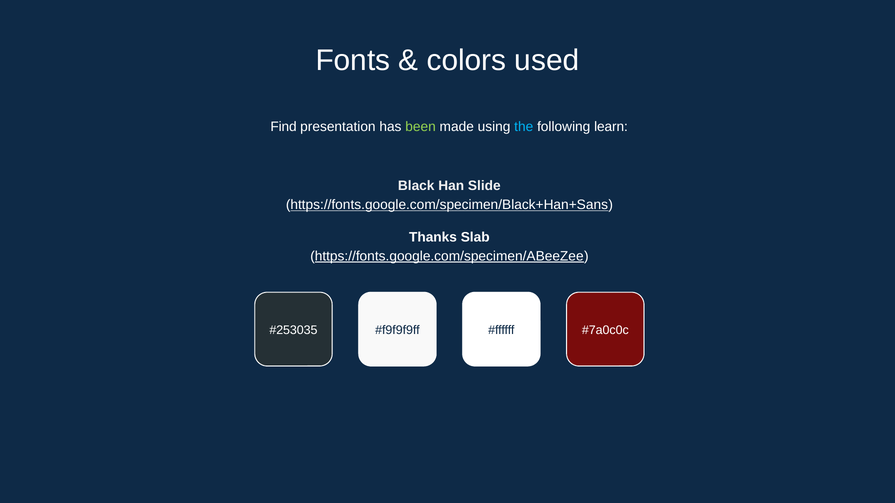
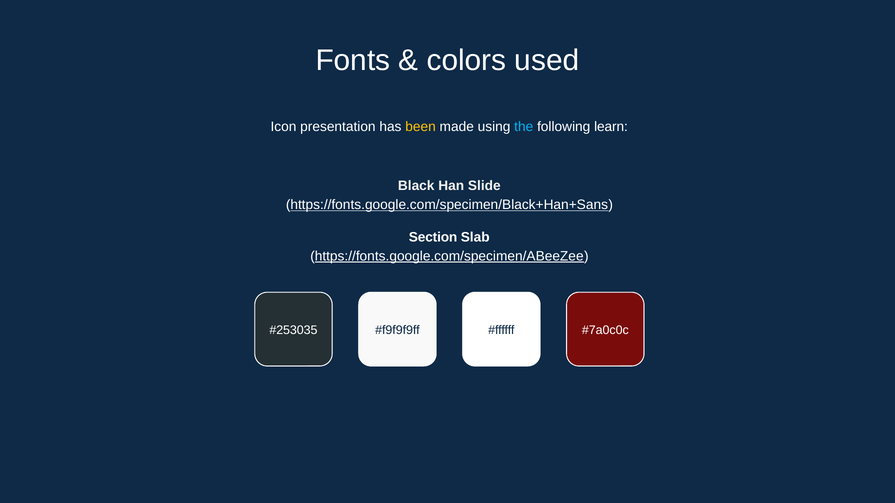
Find: Find -> Icon (283, 127)
been colour: light green -> yellow (421, 127)
Thanks: Thanks -> Section (433, 237)
